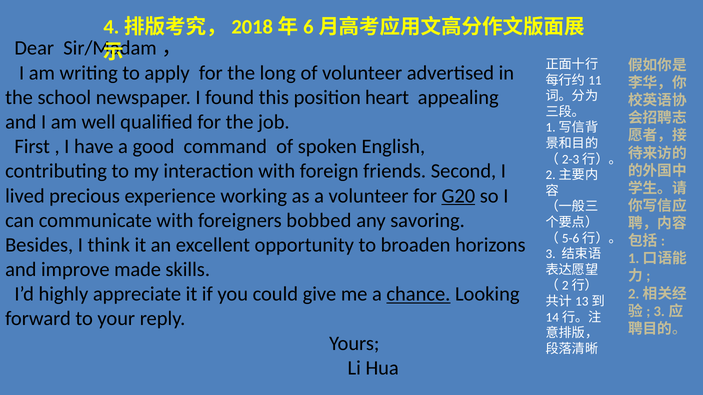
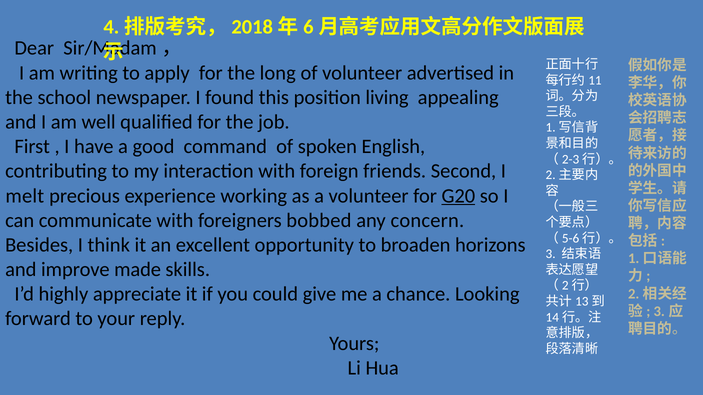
heart: heart -> living (387, 98)
lived: lived -> melt (25, 196)
savoring: savoring -> concern (427, 221)
chance underline: present -> none (418, 294)
